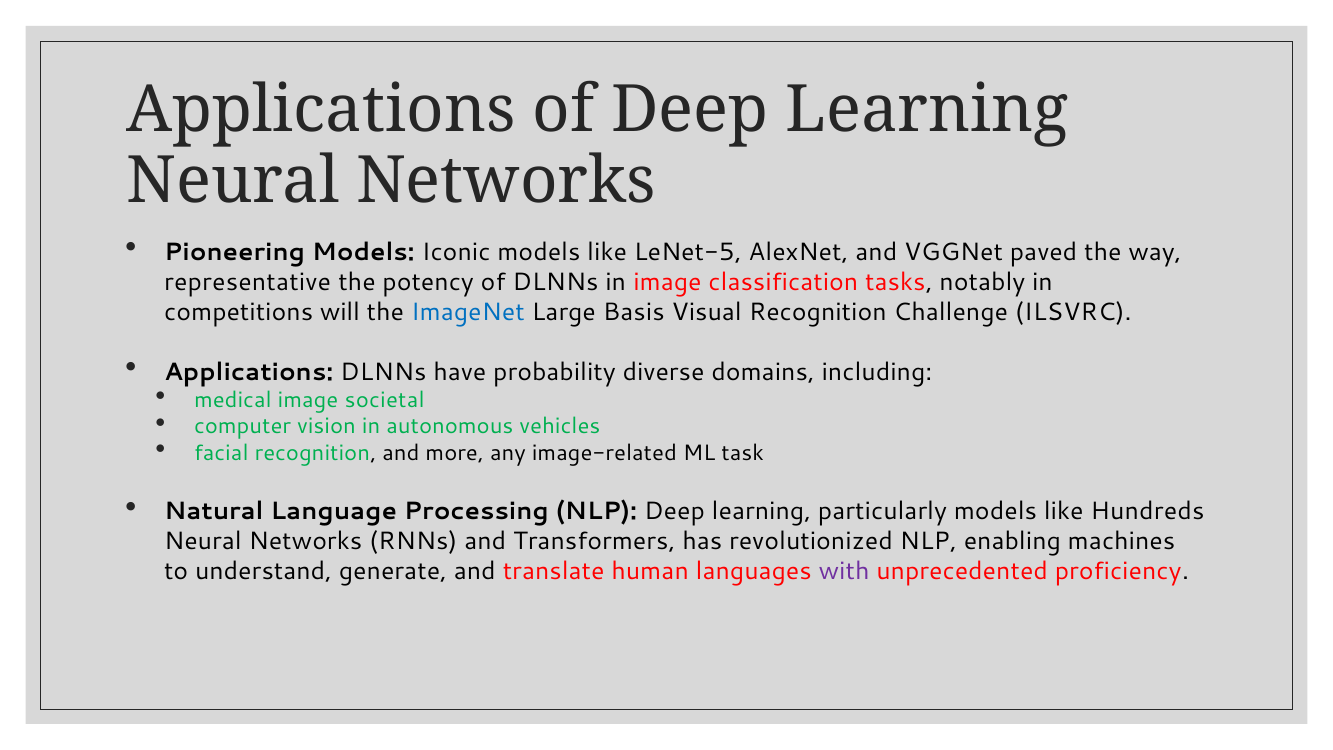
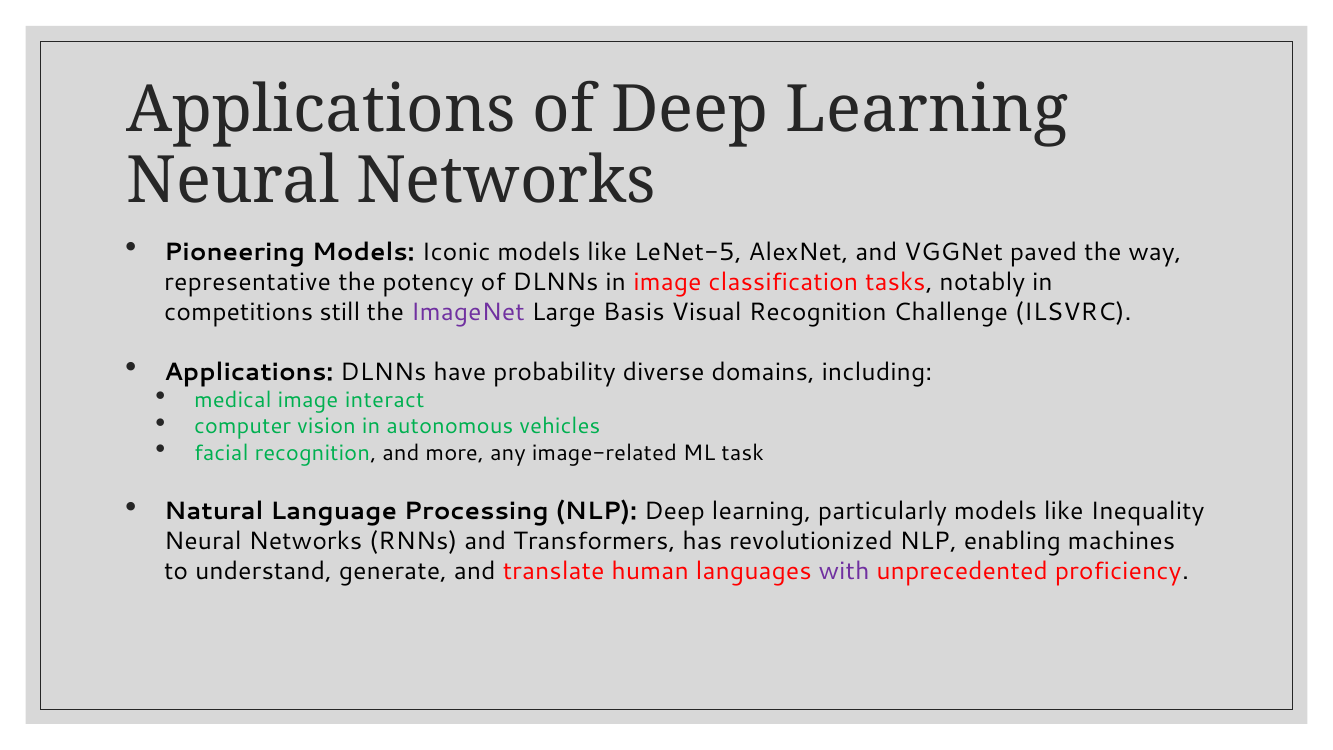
will: will -> still (340, 312)
ImageNet colour: blue -> purple (468, 312)
societal: societal -> interact (385, 400)
Hundreds: Hundreds -> Inequality (1148, 512)
